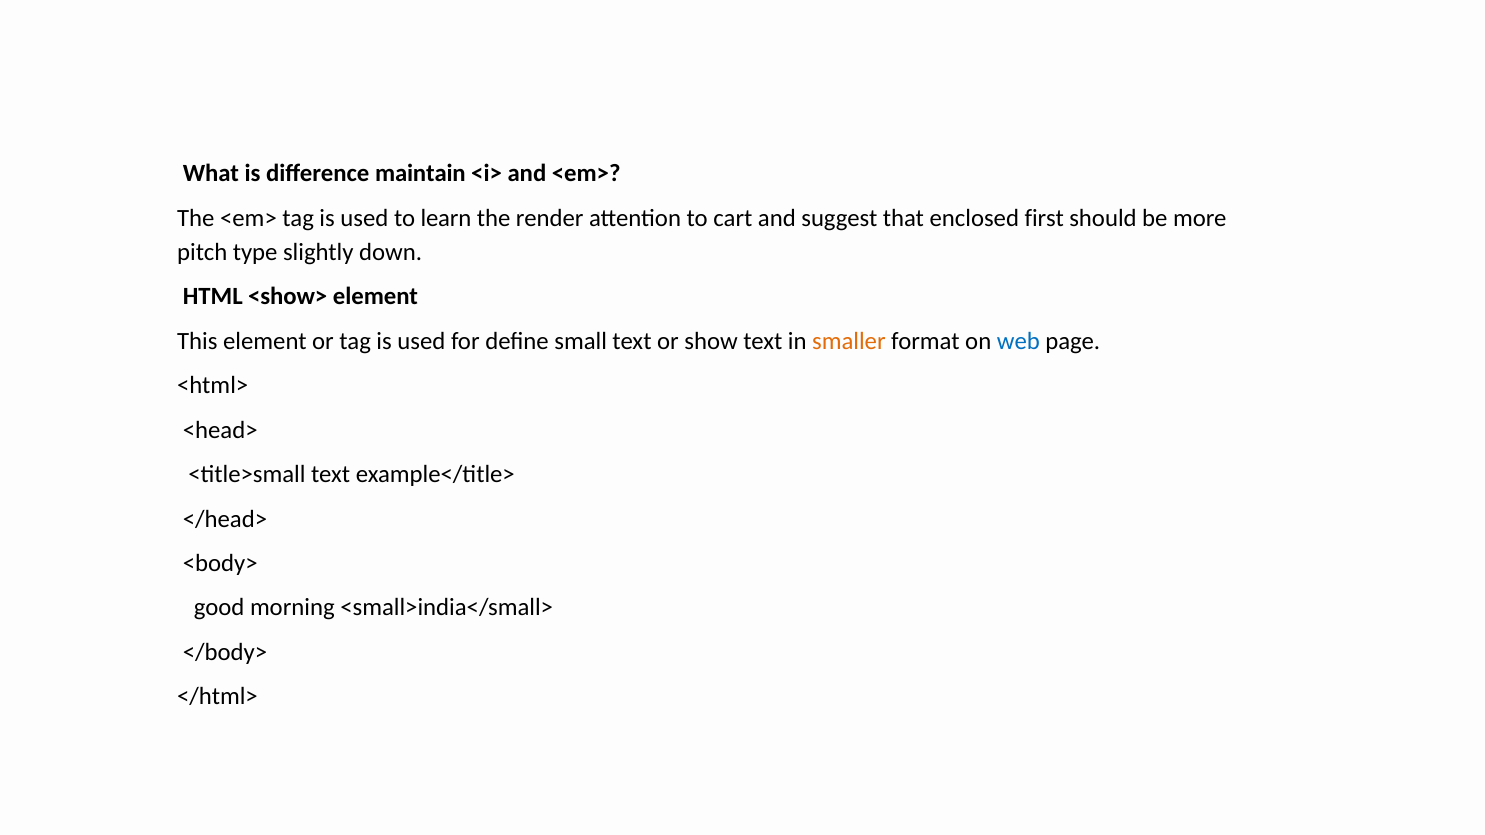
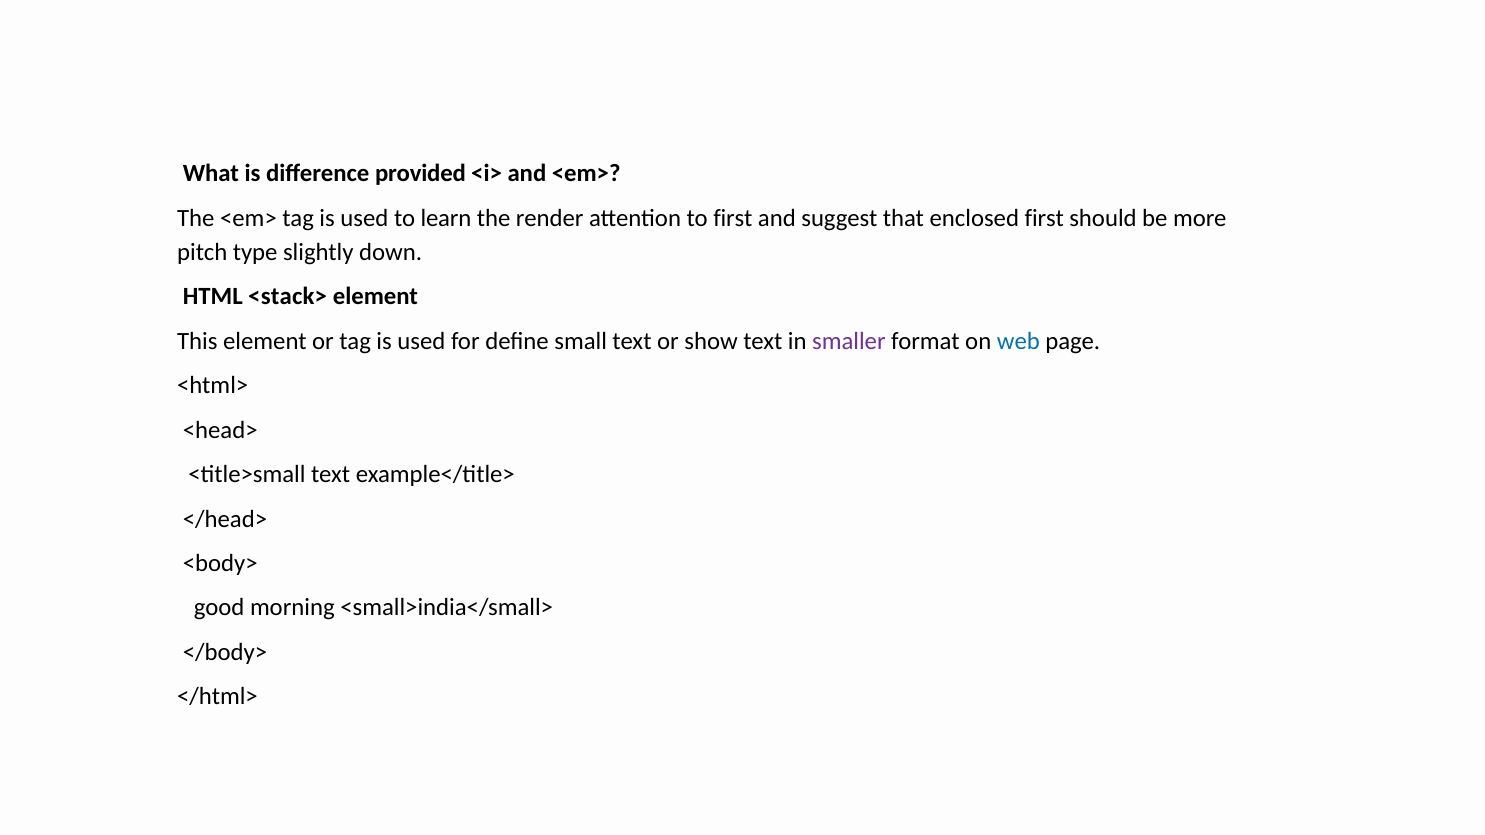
maintain: maintain -> provided (420, 174)
to cart: cart -> first (733, 218)
<show>: <show> -> <stack> (288, 297)
smaller colour: orange -> purple (849, 341)
